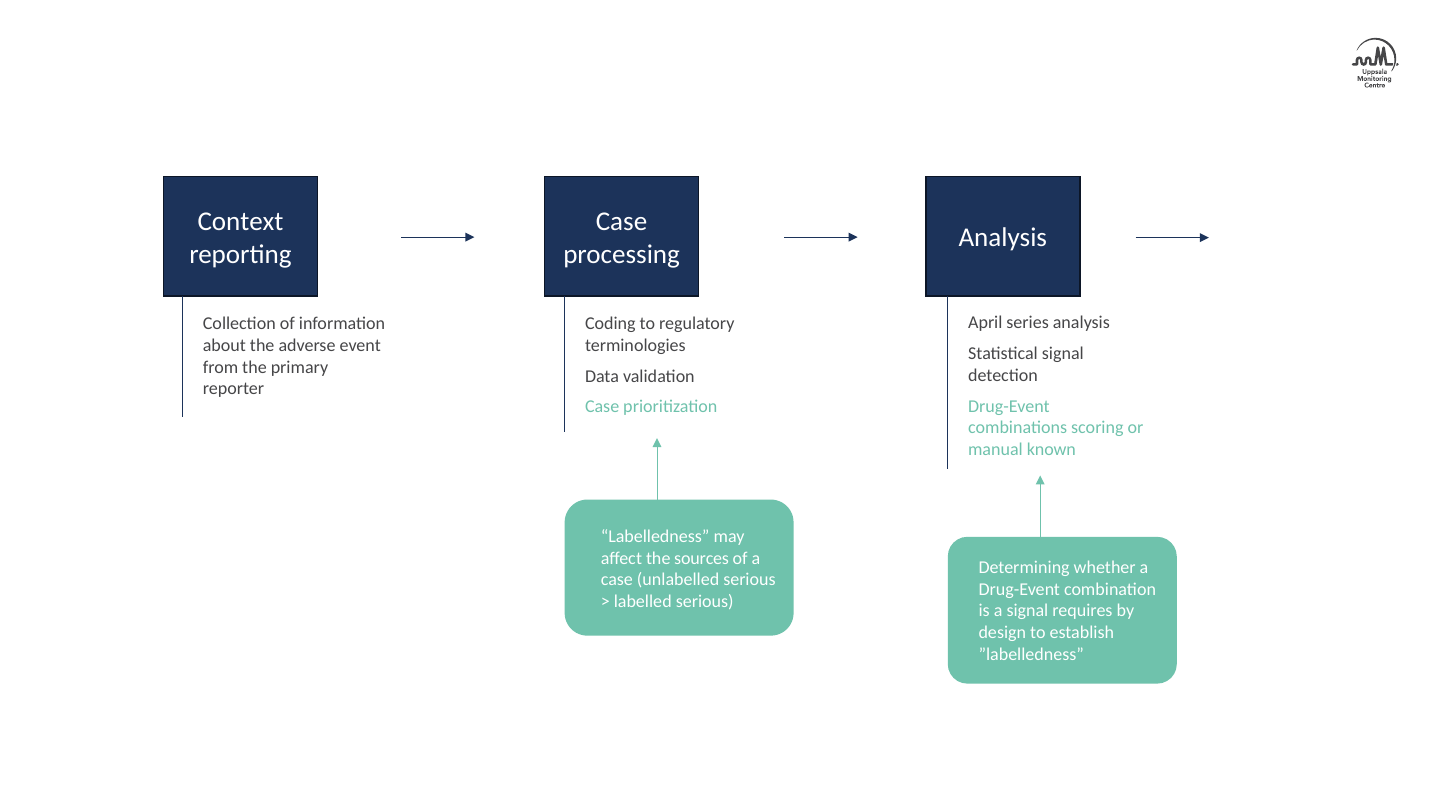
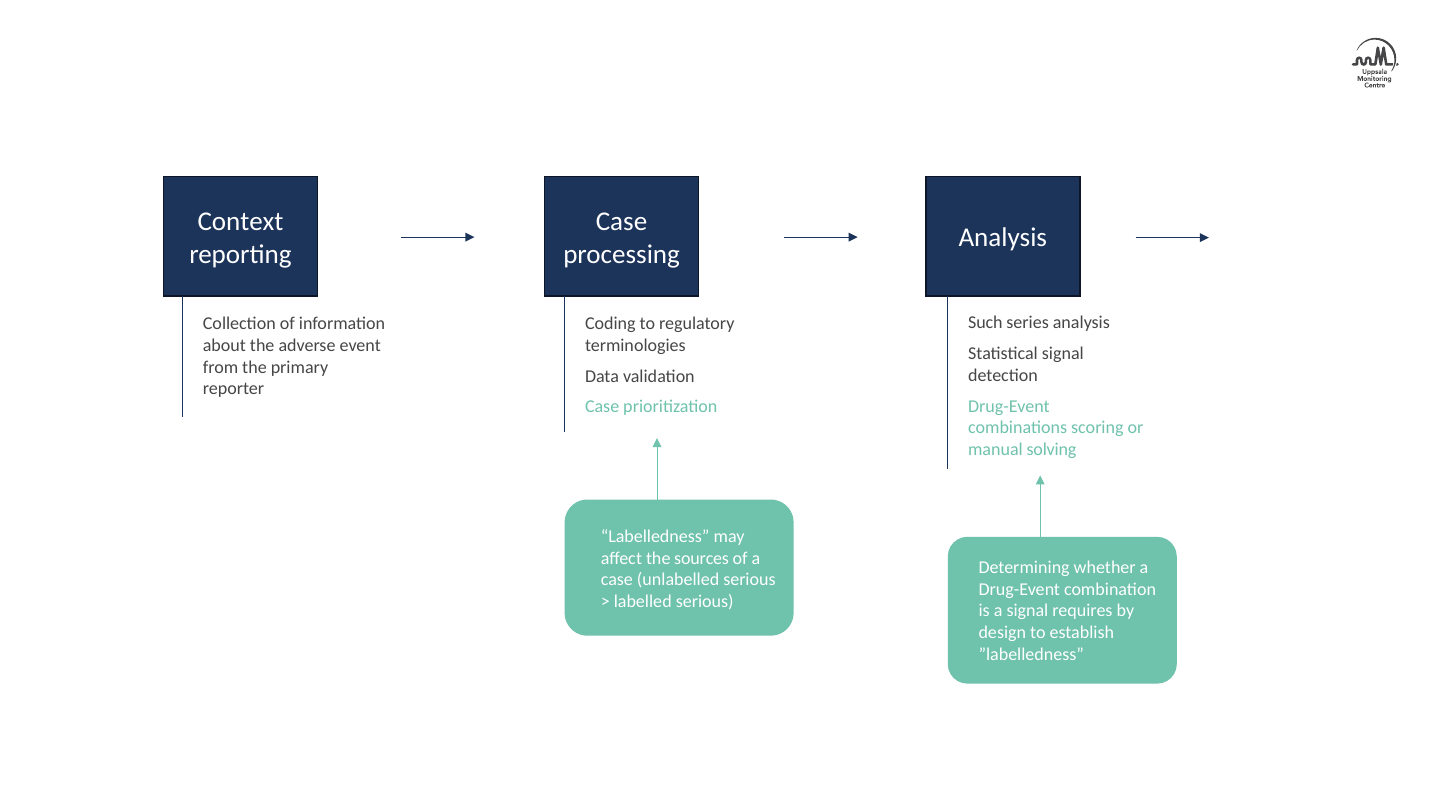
April: April -> Such (985, 323)
known: known -> solving (1051, 450)
